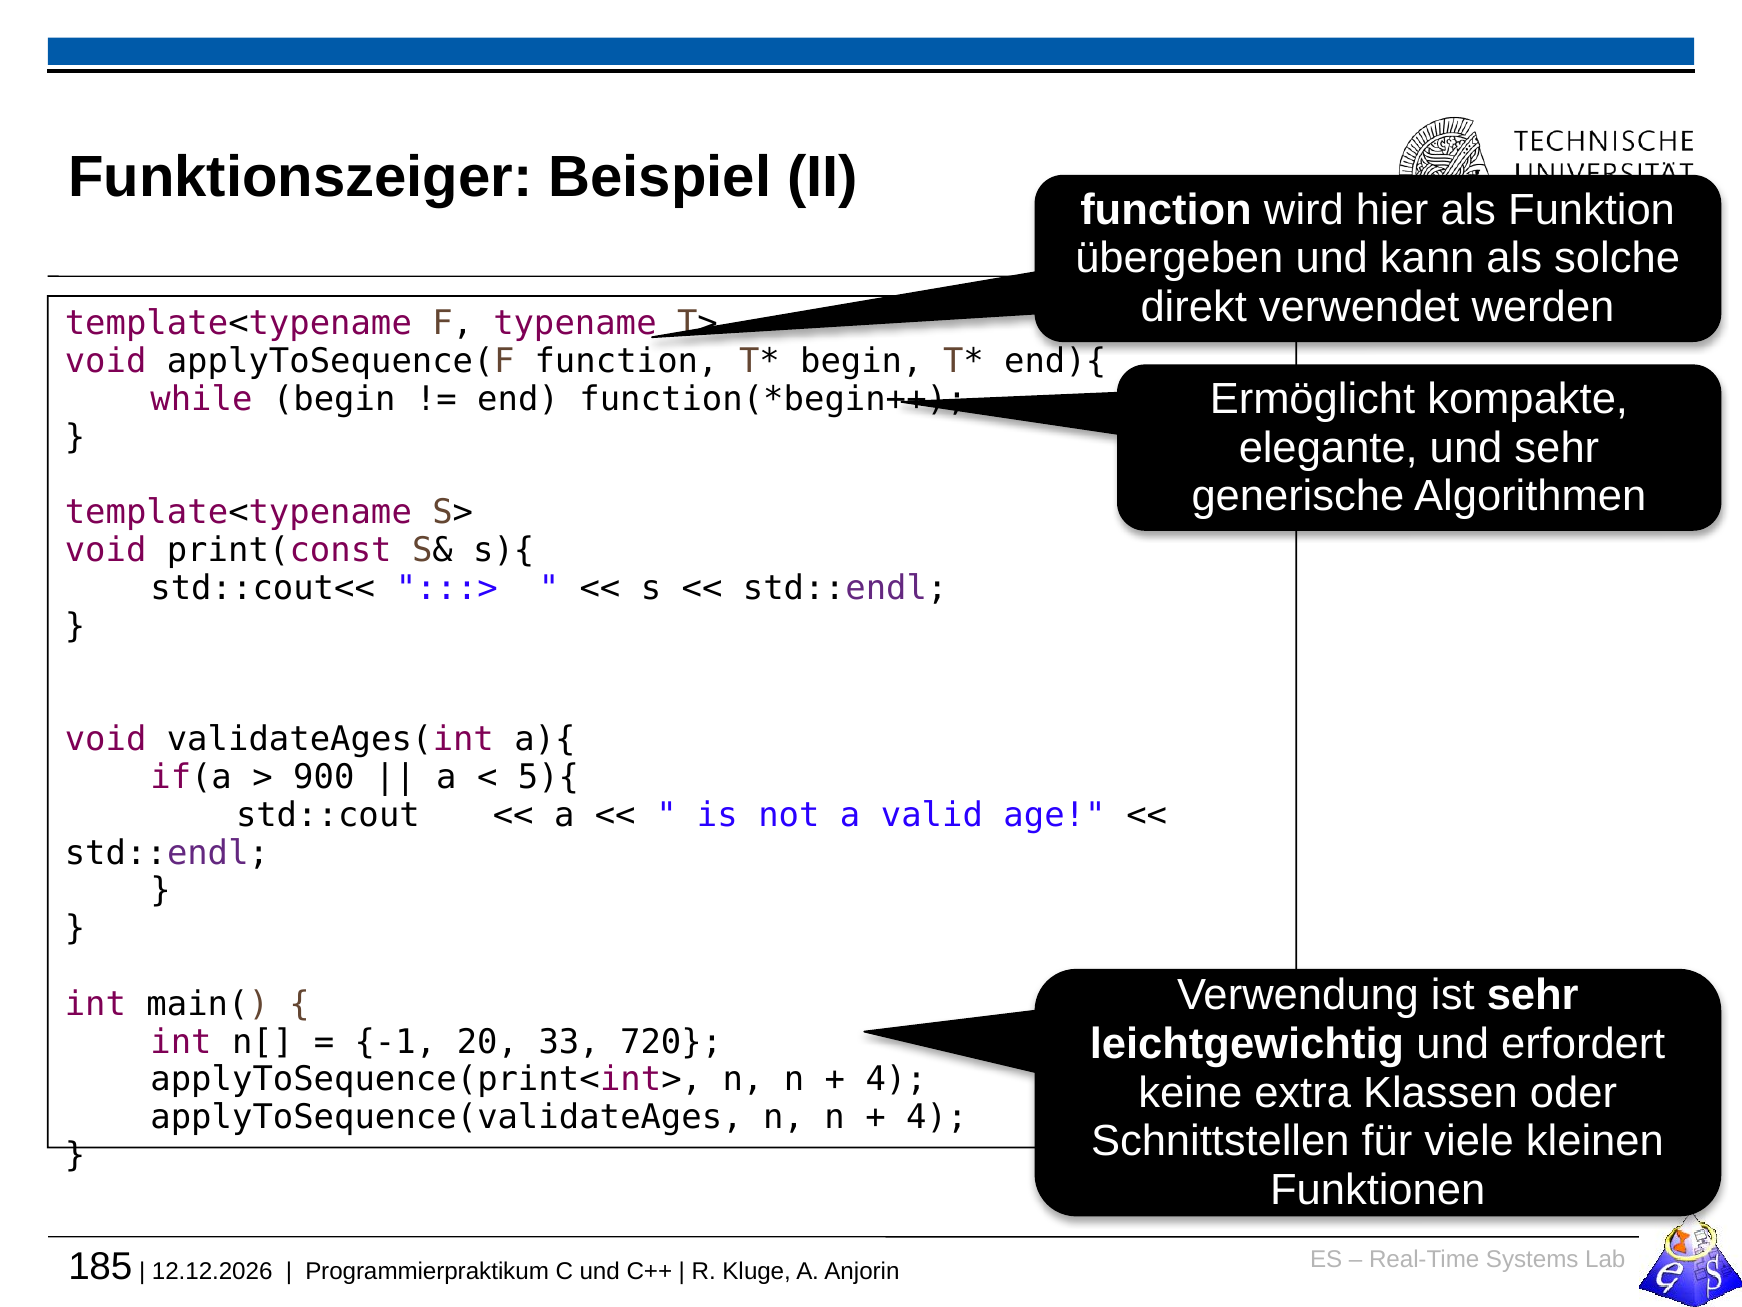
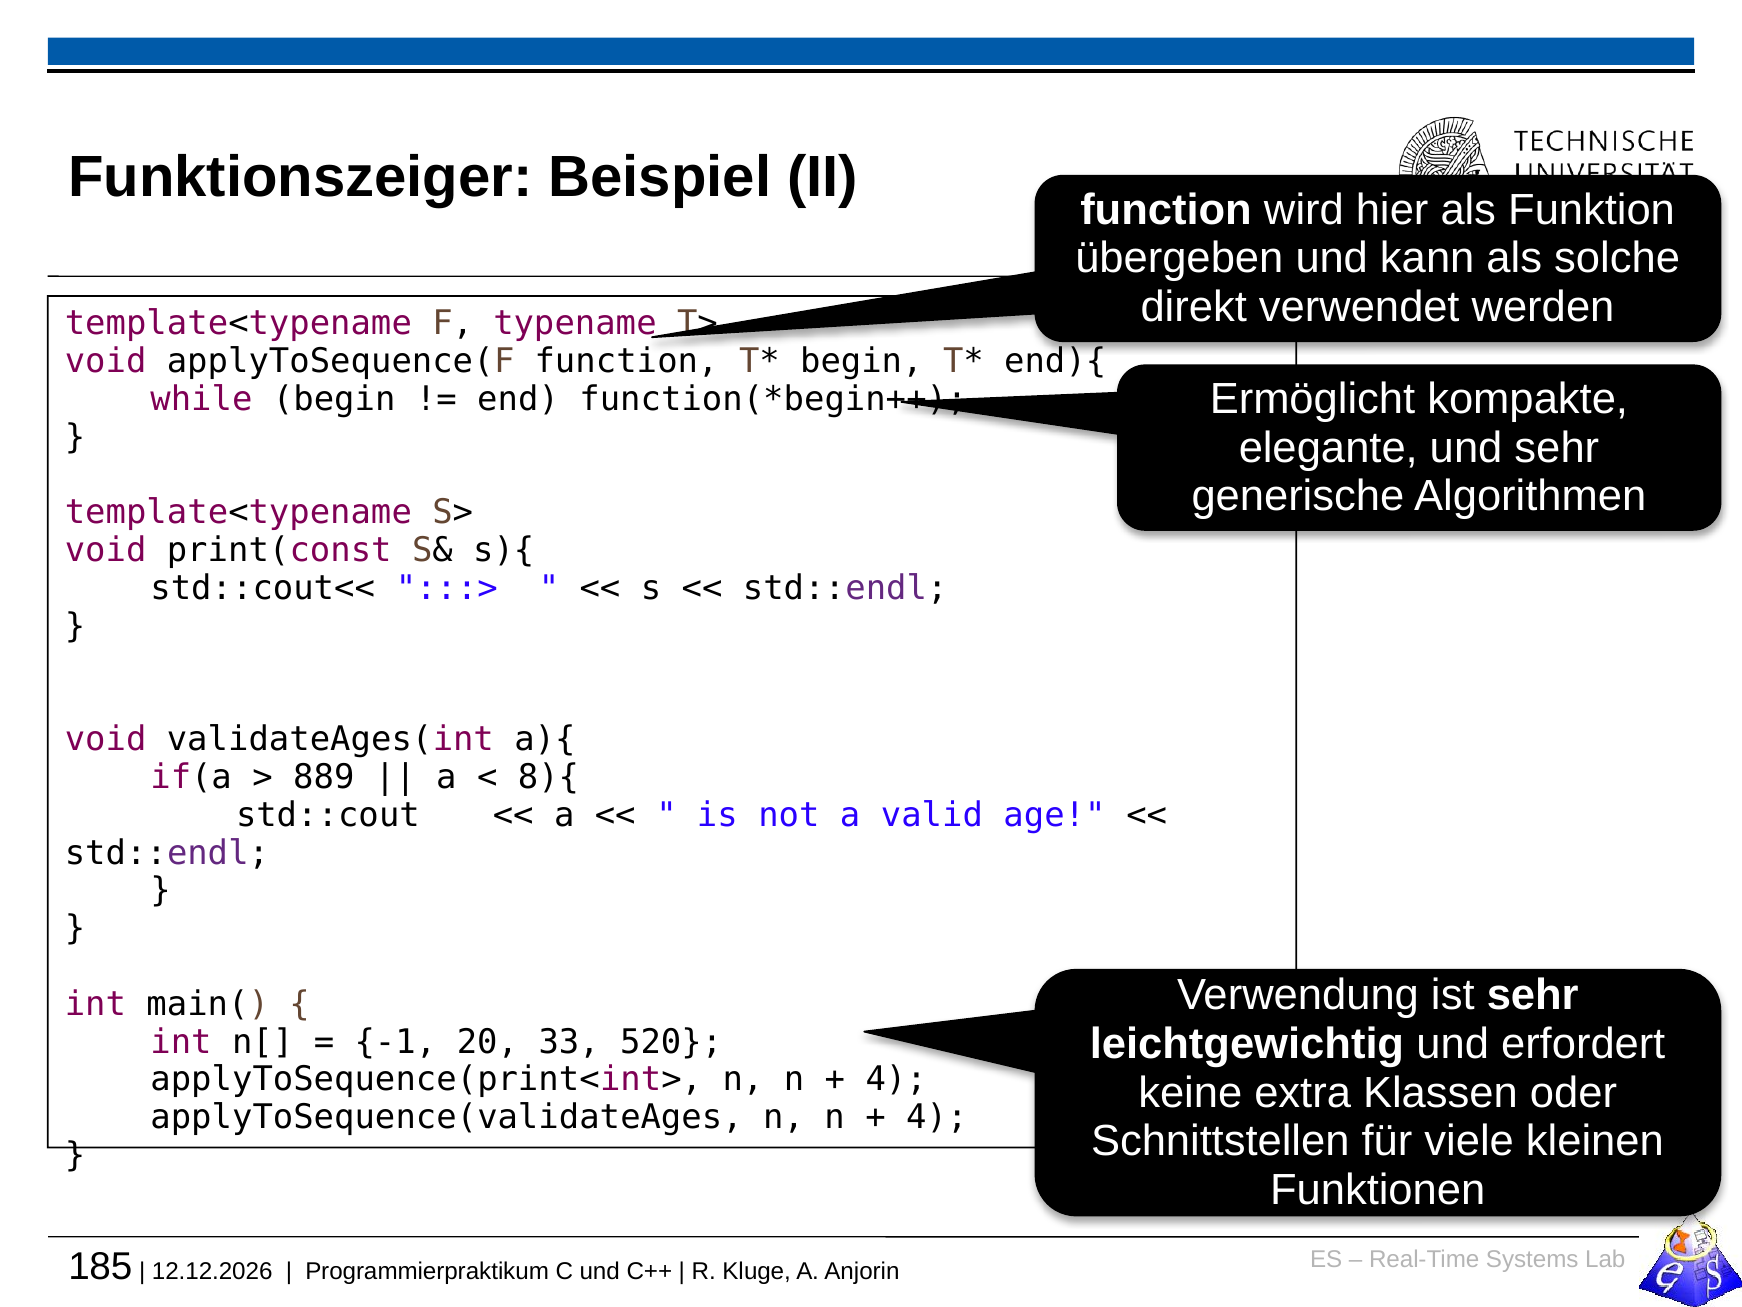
900: 900 -> 889 (324, 777)
5){: 5){ -> 8){ (549, 777)
720: 720 -> 520 (671, 1041)
